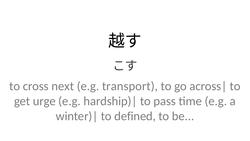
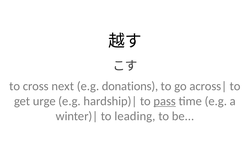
transport: transport -> donations (130, 86)
pass underline: none -> present (165, 101)
defined: defined -> leading (135, 116)
